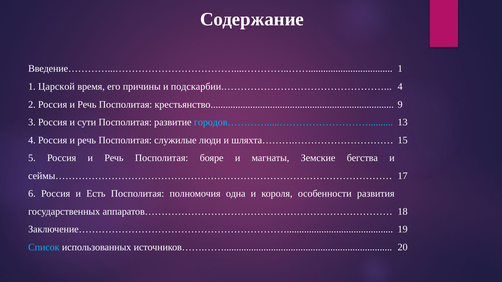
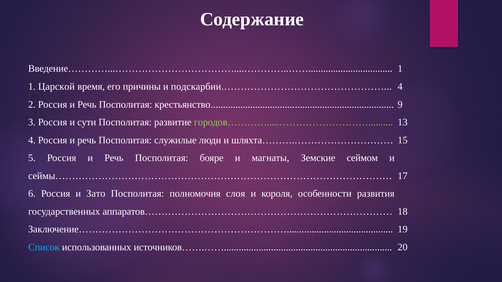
городов………….....……………………… colour: light blue -> light green (293, 122)
бегства: бегства -> сеймом (362, 158)
Есть: Есть -> Зато (96, 194)
одна: одна -> слоя (236, 194)
